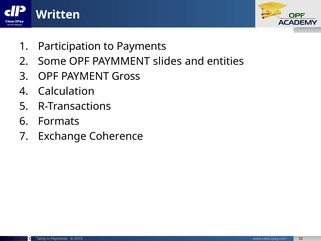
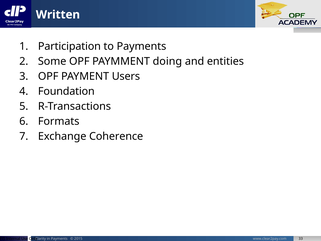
slides: slides -> doing (167, 61)
Gross: Gross -> Users (126, 76)
Calculation: Calculation -> Foundation (66, 91)
